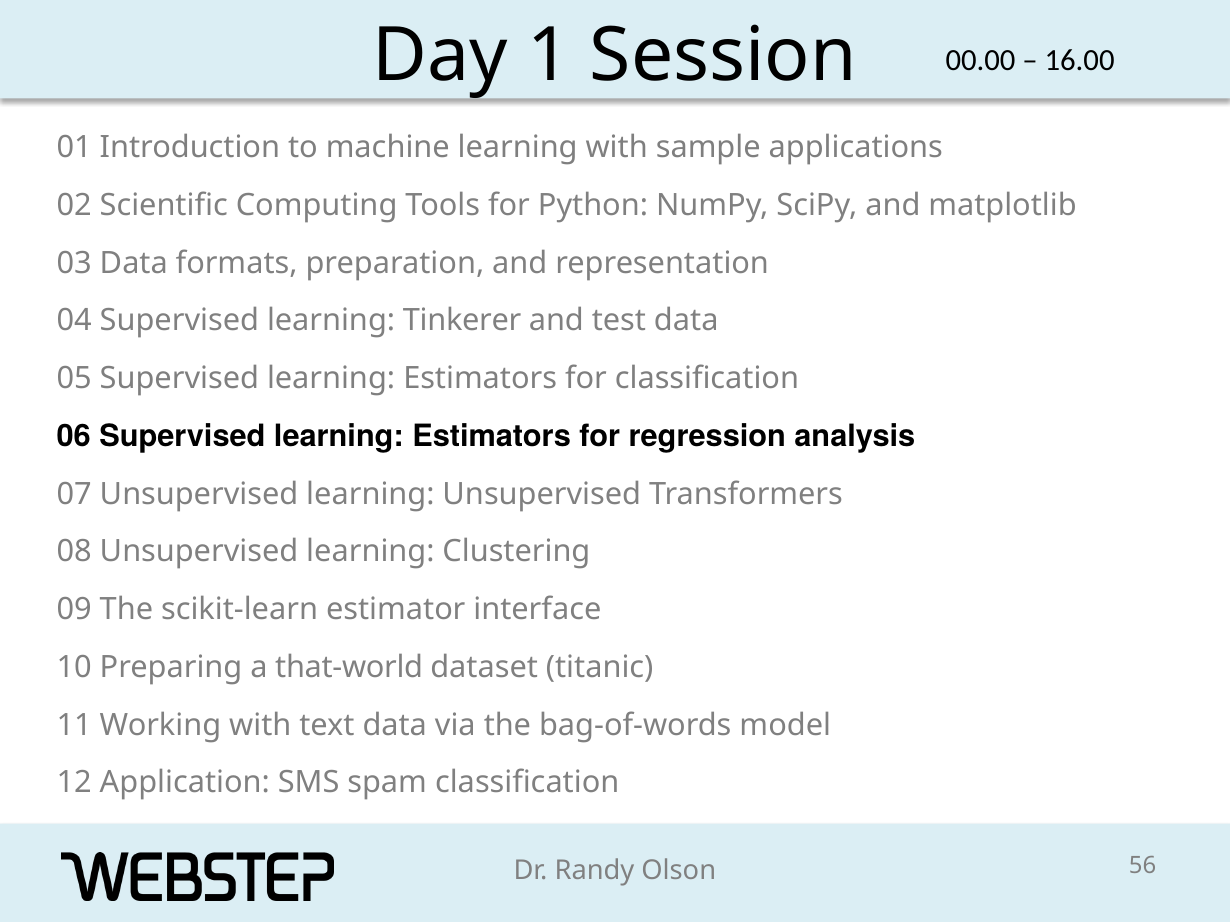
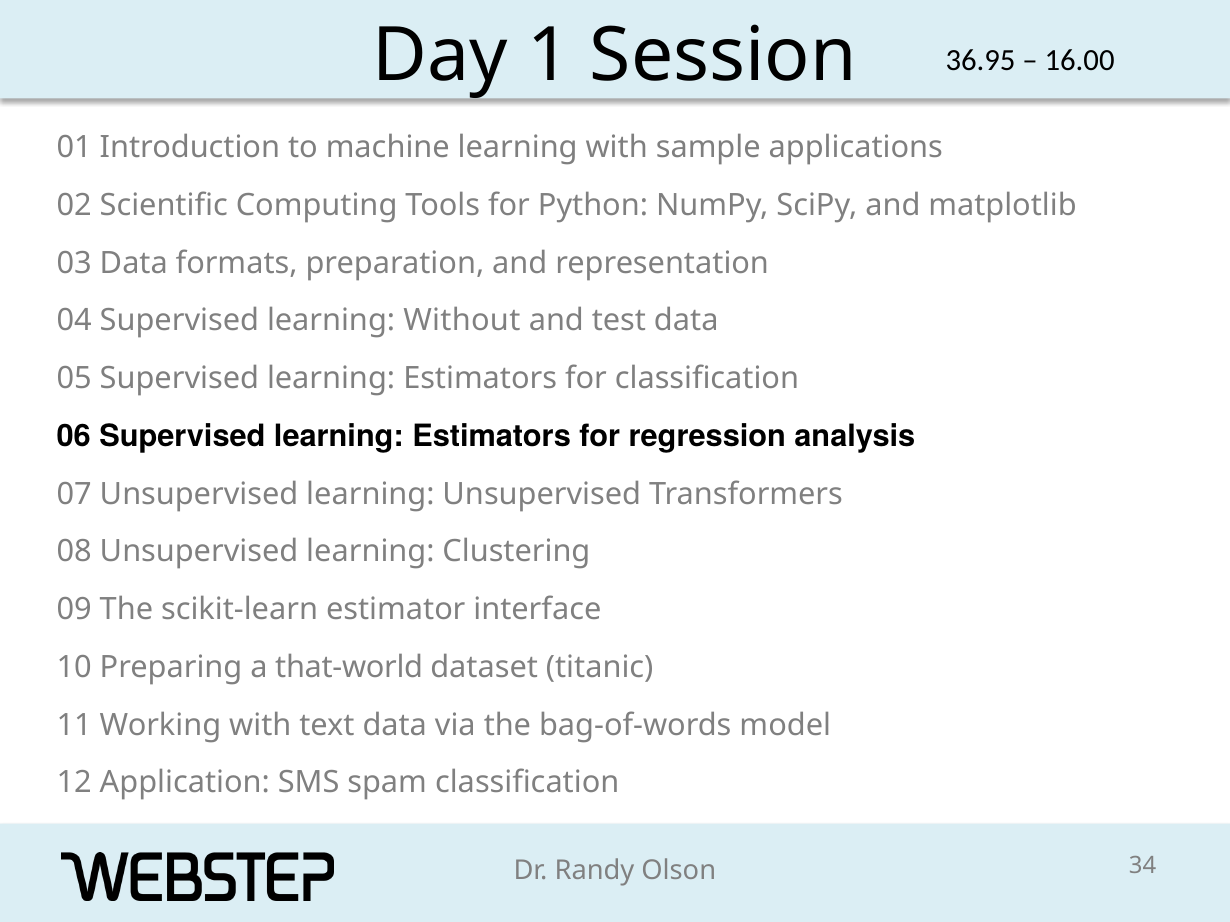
00.00: 00.00 -> 36.95 (980, 60)
Tinkerer: Tinkerer -> Without (462, 321)
56: 56 -> 34 (1143, 866)
